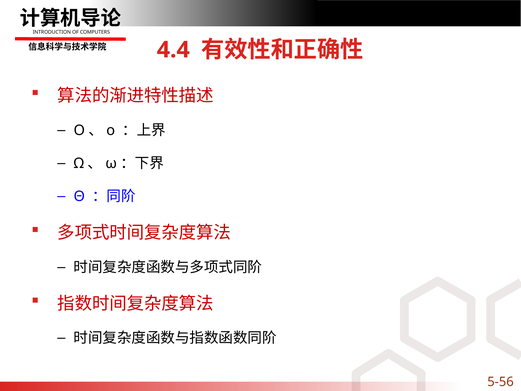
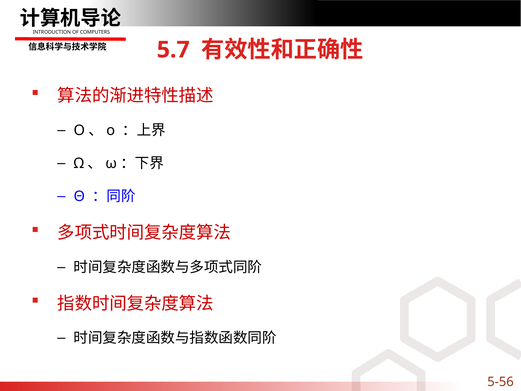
4.4: 4.4 -> 5.7 (173, 50)
